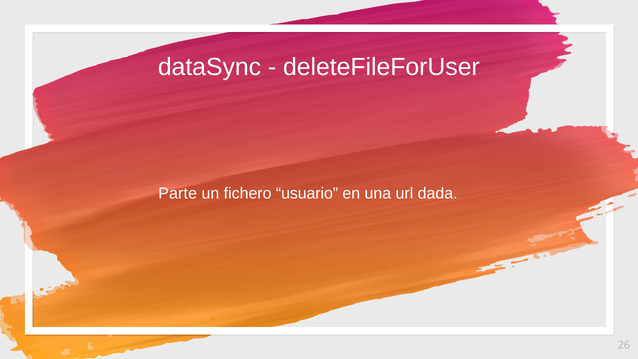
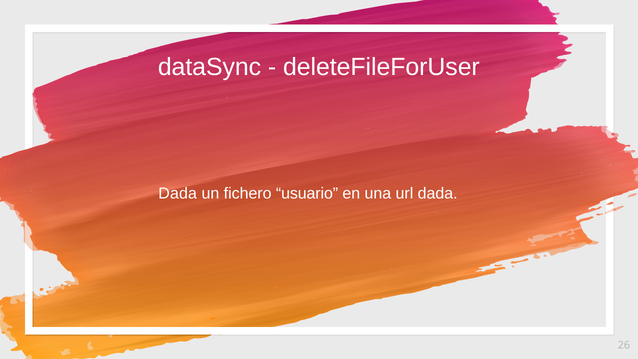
Parte: Parte -> Dada (178, 194)
